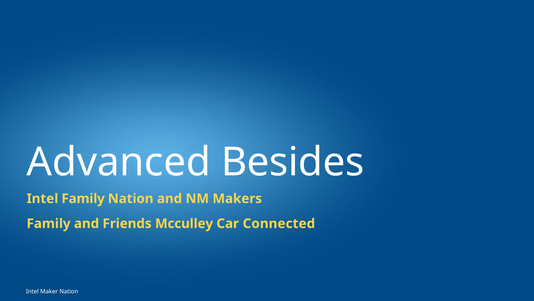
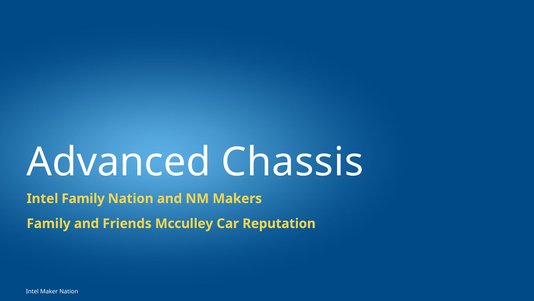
Besides: Besides -> Chassis (292, 162)
Connected: Connected -> Reputation (279, 223)
